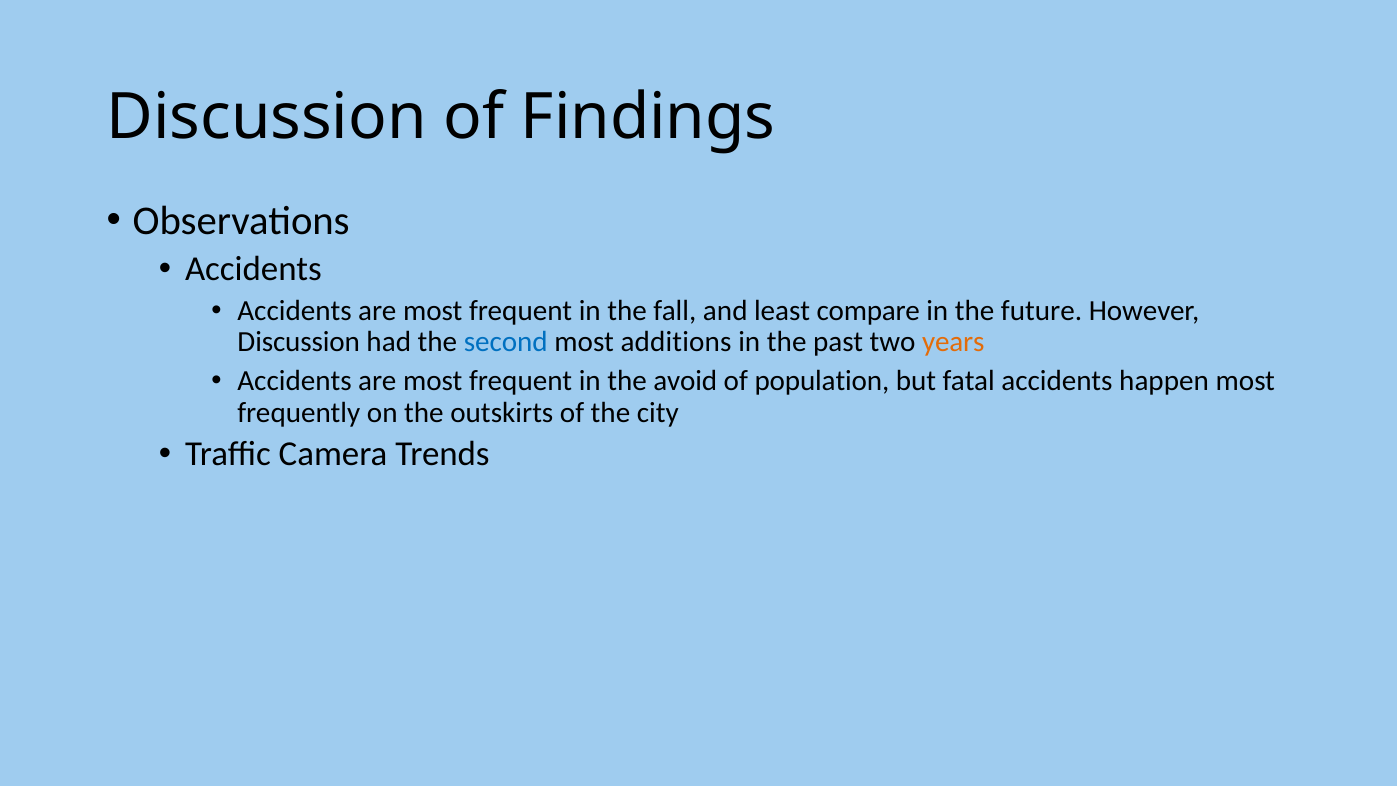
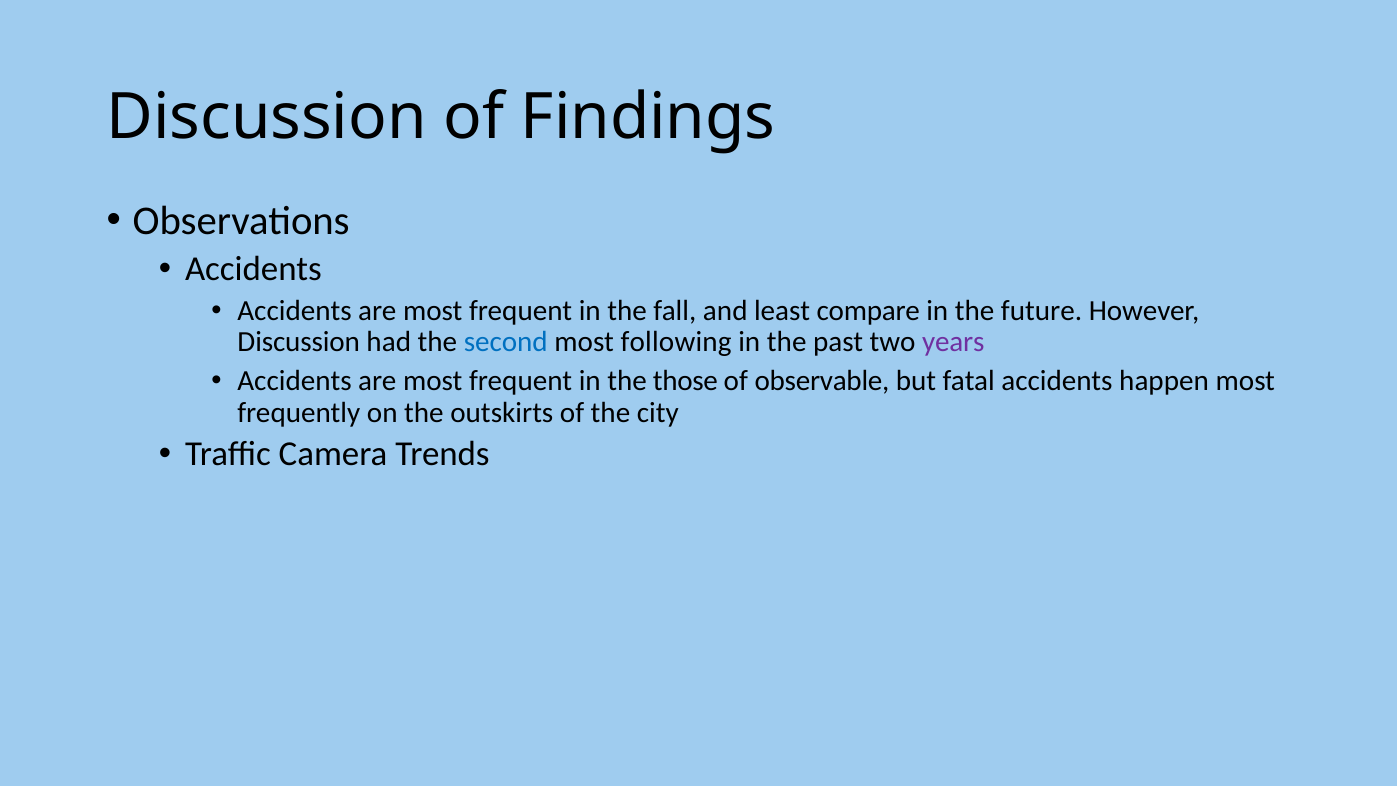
additions: additions -> following (676, 342)
years colour: orange -> purple (953, 342)
avoid: avoid -> those (685, 381)
population: population -> observable (822, 381)
